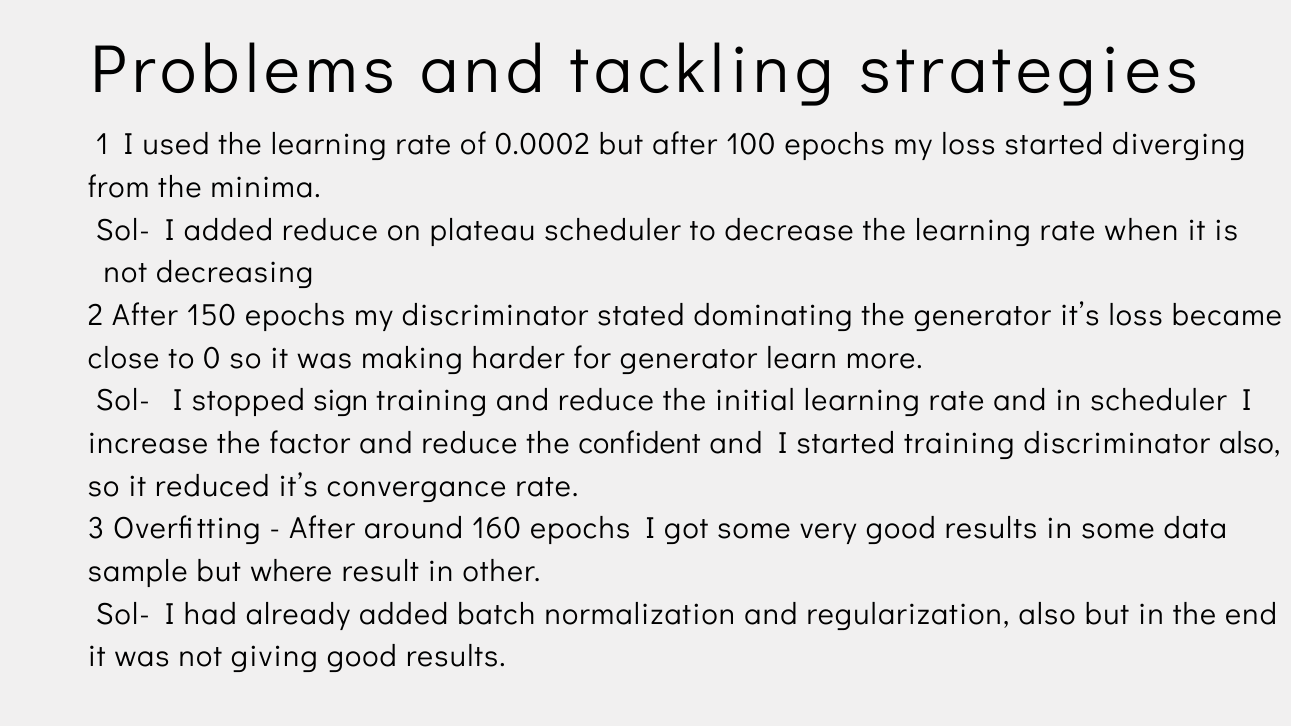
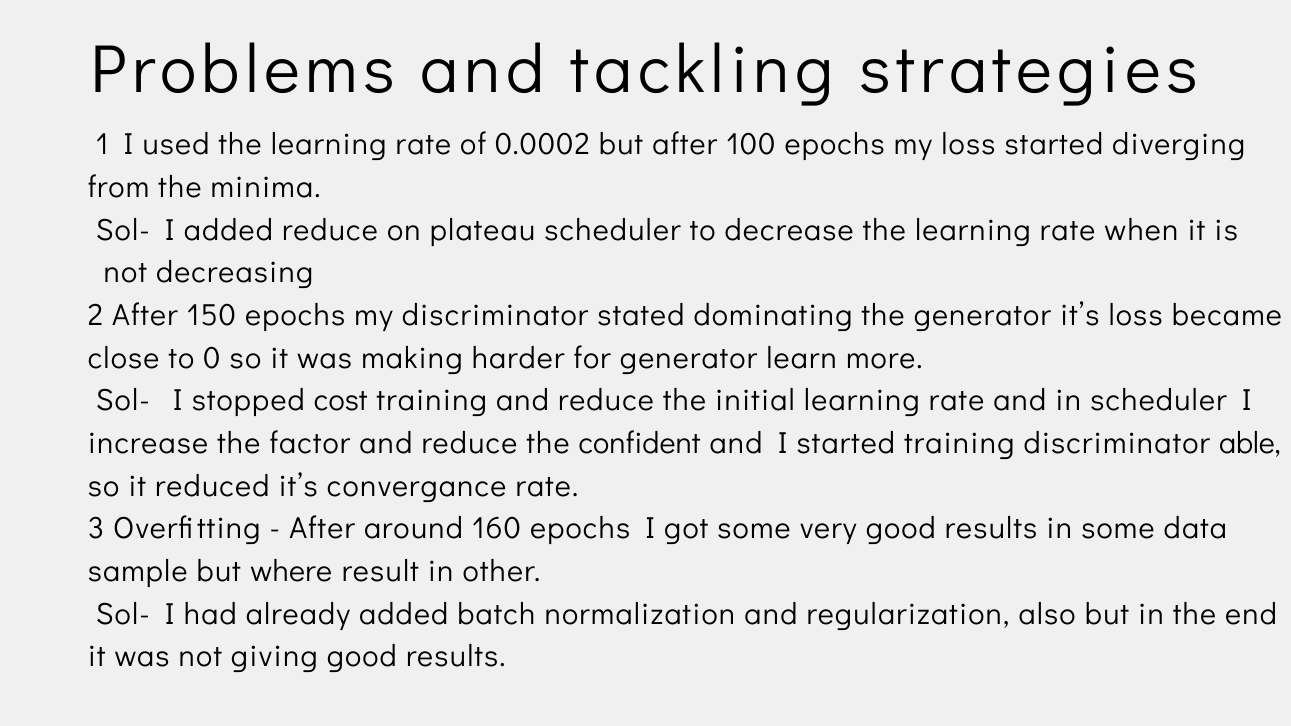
sign: sign -> cost (341, 401)
discriminator also: also -> able (1250, 443)
